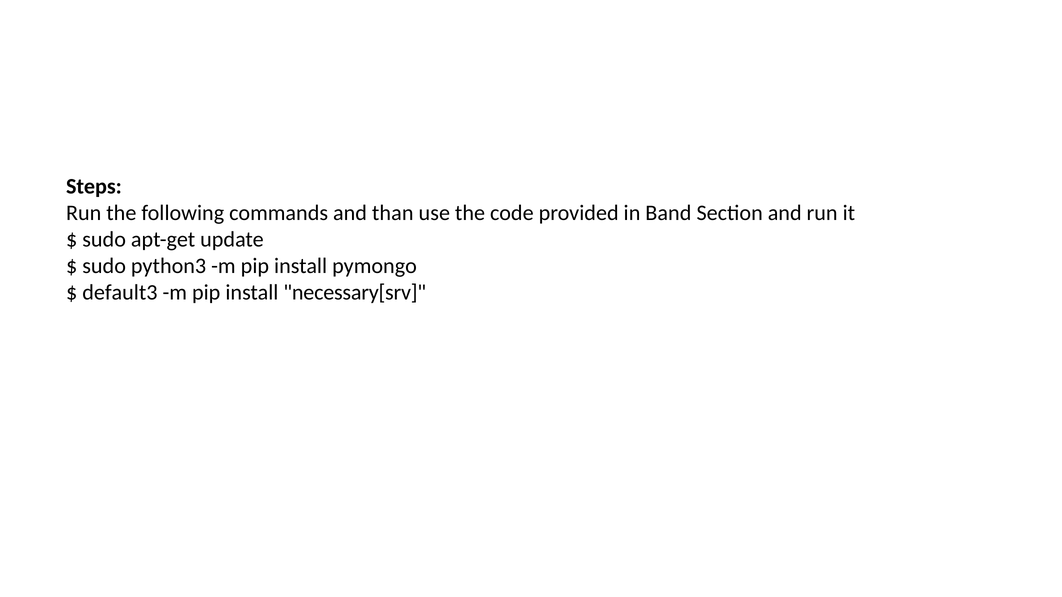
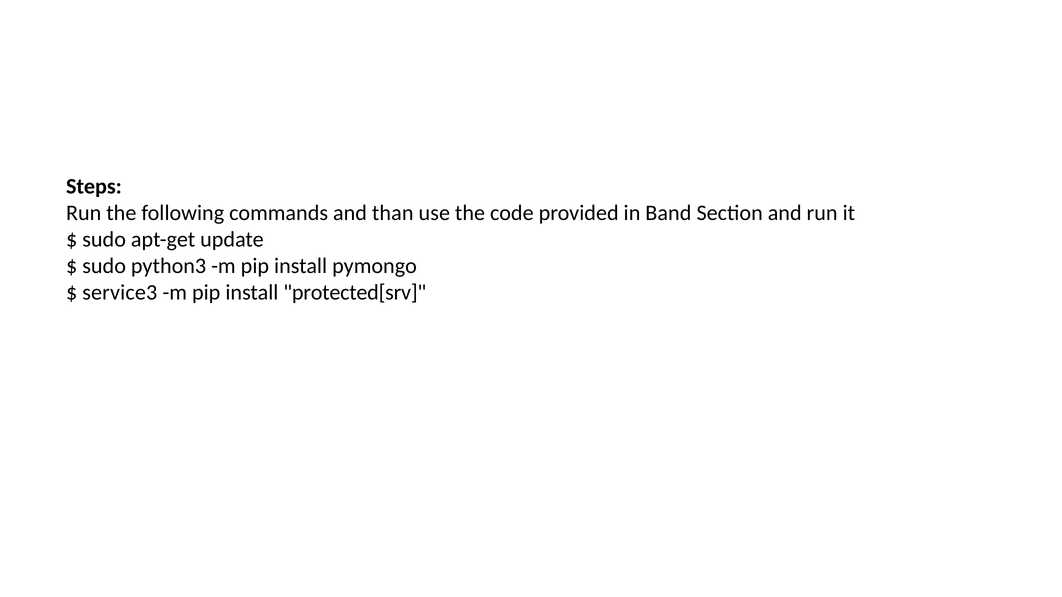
default3: default3 -> service3 (120, 293)
necessary[srv: necessary[srv -> protected[srv (355, 293)
